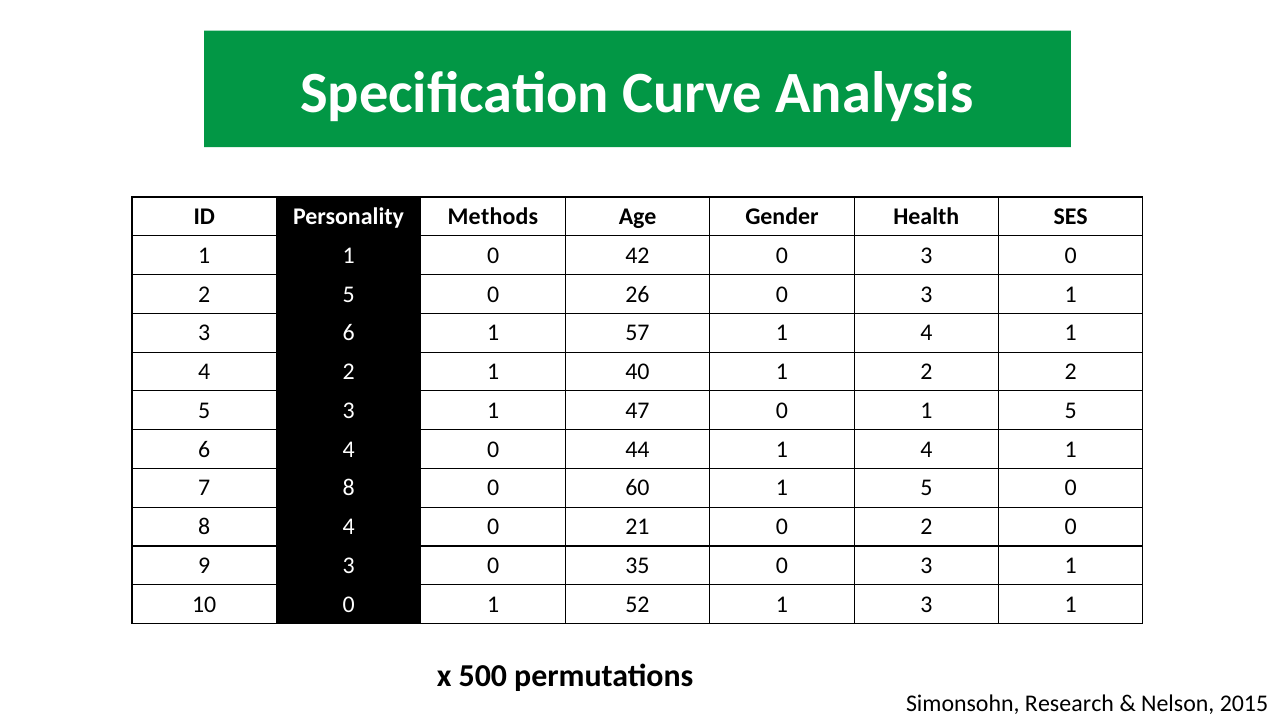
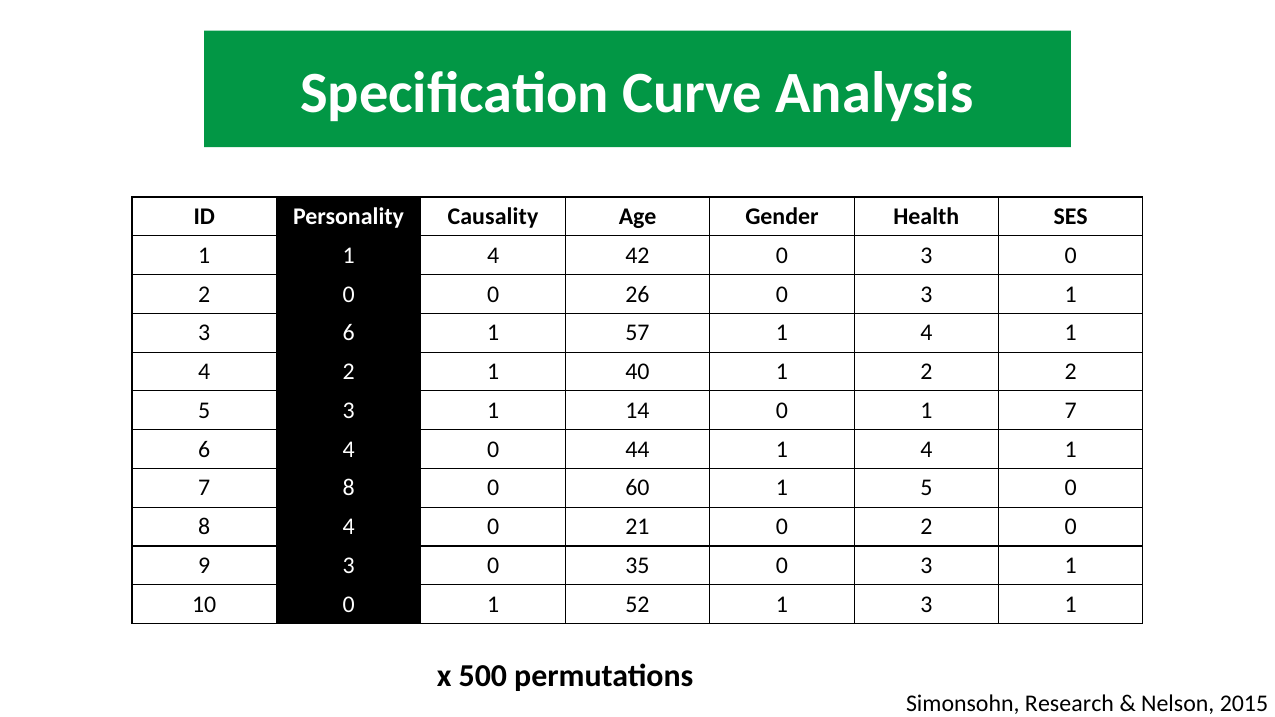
Methods: Methods -> Causality (493, 217)
1 1 0: 0 -> 4 (493, 256)
5: 5 -> 0 (349, 294)
47: 47 -> 14 (637, 411)
0 1 5: 5 -> 7 (1071, 411)
